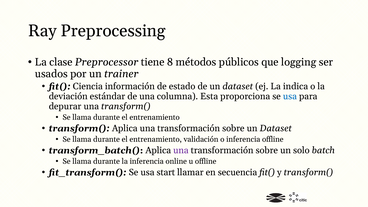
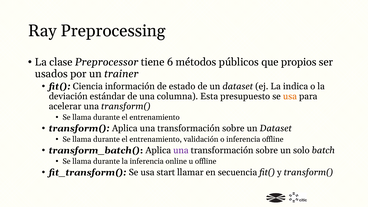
8: 8 -> 6 (170, 62)
logging: logging -> propios (299, 62)
proporciona: proporciona -> presupuesto (245, 96)
usa colour: blue -> orange (290, 96)
depurar: depurar -> acelerar (65, 106)
